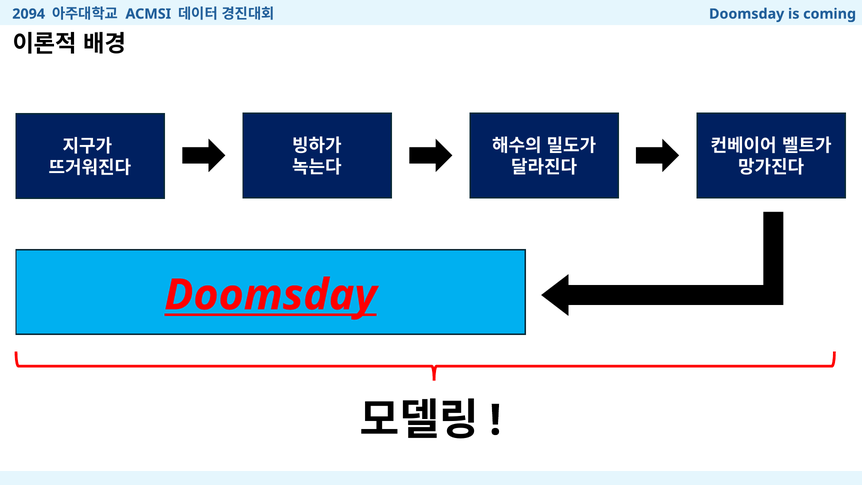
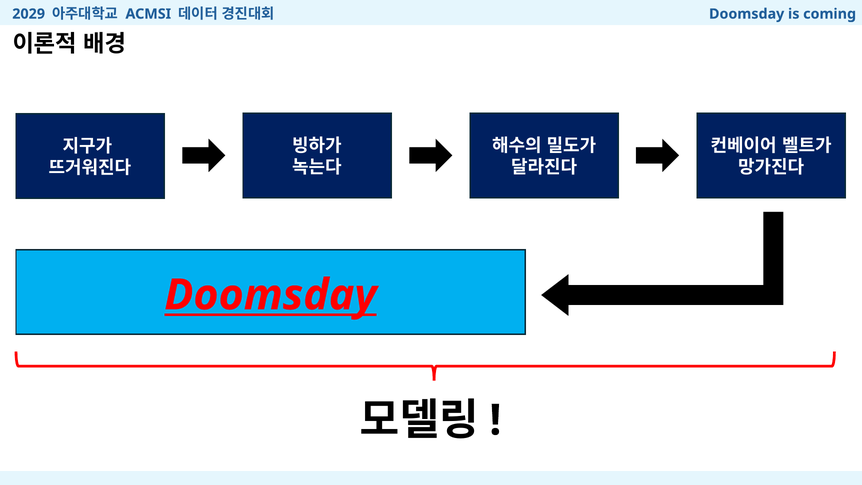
2094: 2094 -> 2029 (29, 14)
